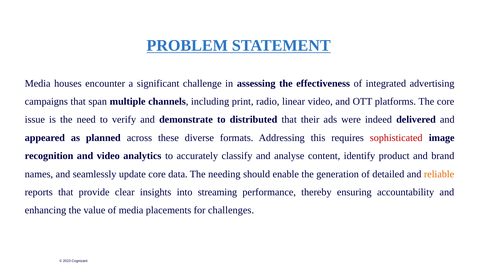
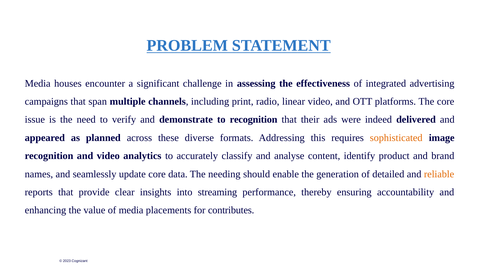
to distributed: distributed -> recognition (254, 119)
sophisticated colour: red -> orange (396, 138)
challenges: challenges -> contributes (231, 210)
